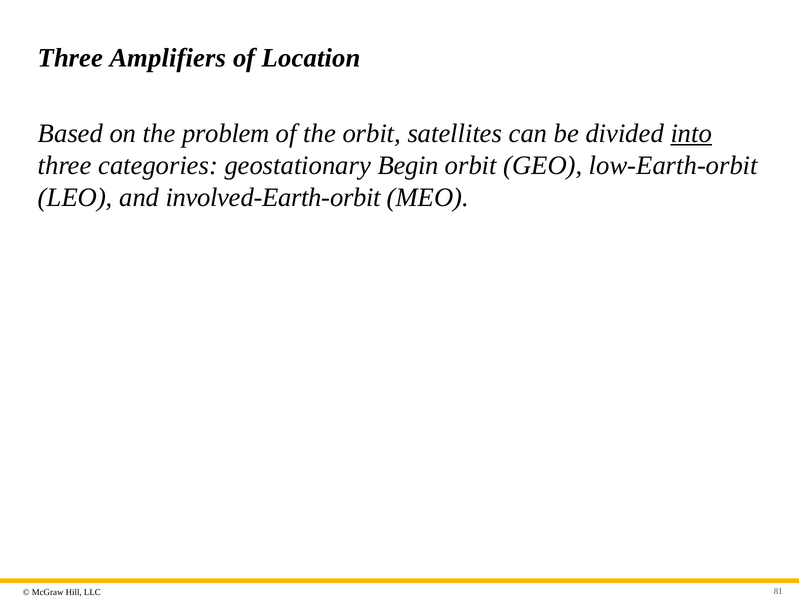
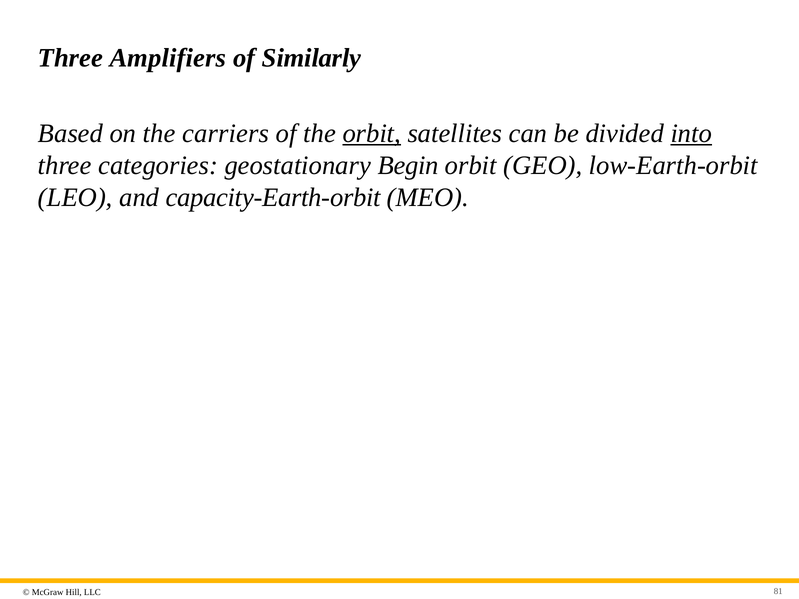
Location: Location -> Similarly (312, 58)
problem: problem -> carriers (226, 133)
orbit underline: none -> present (372, 133)
involved-Earth-orbit: involved-Earth-orbit -> capacity-Earth-orbit (273, 197)
